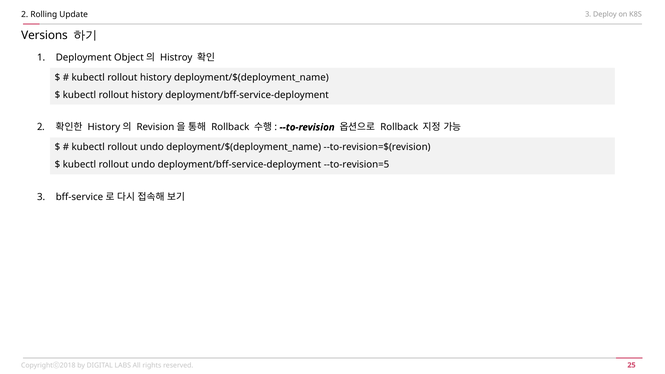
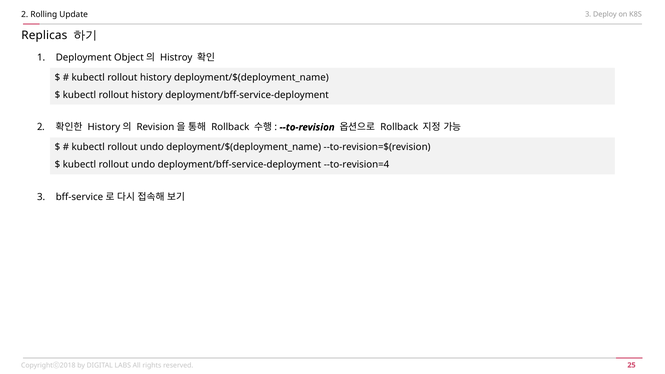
Versions: Versions -> Replicas (44, 35)
--to-revision=5: --to-revision=5 -> --to-revision=4 (356, 165)
